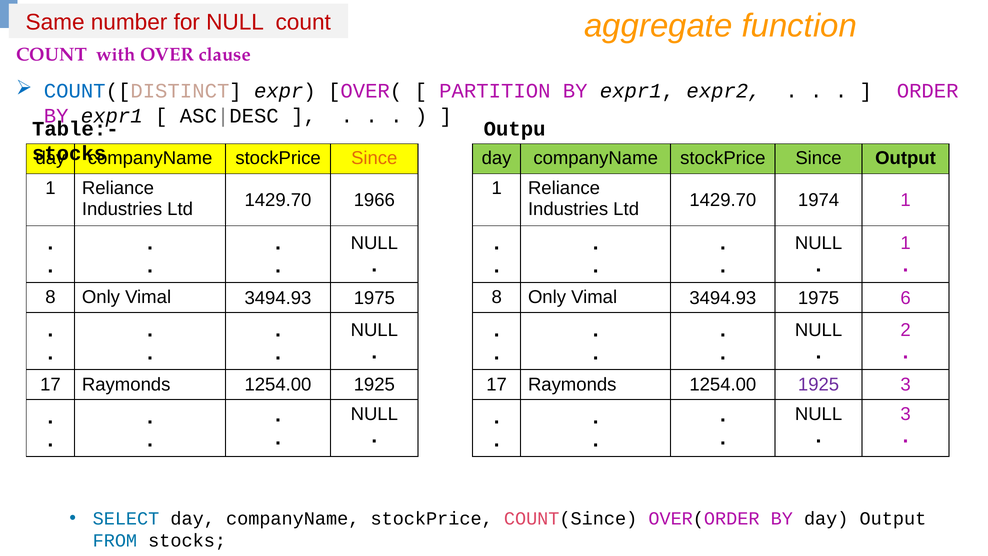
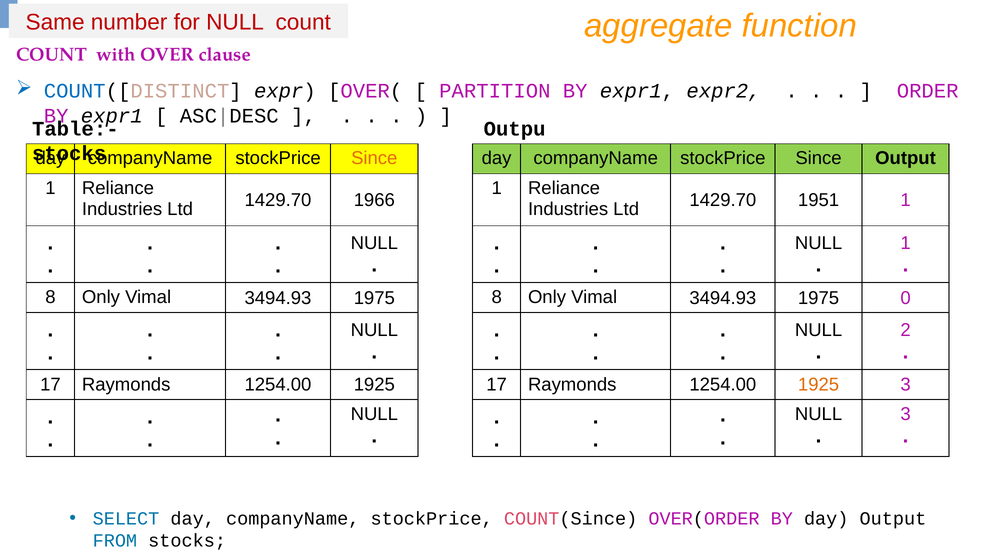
1974: 1974 -> 1951 (819, 200)
6: 6 -> 0 (906, 298)
1925 colour: purple -> orange (819, 385)
